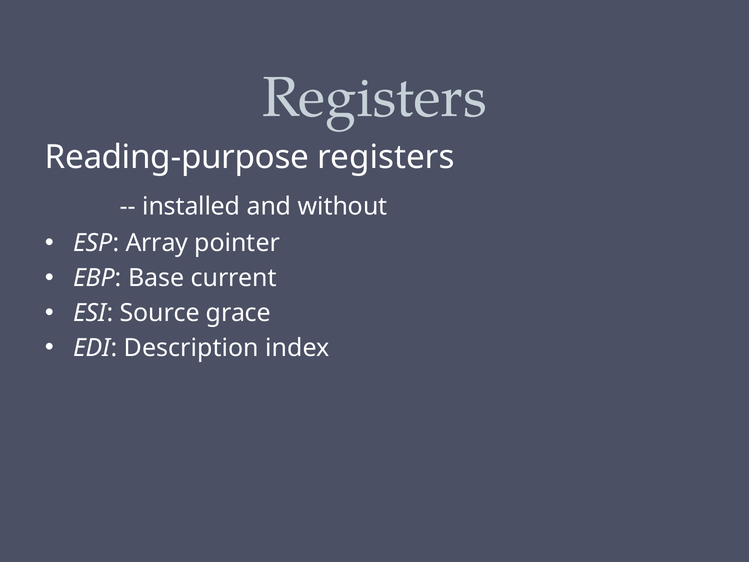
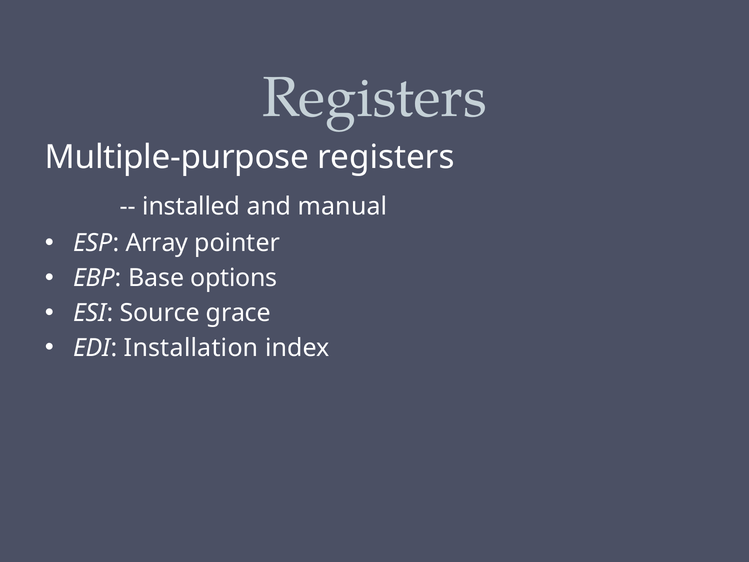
Reading-purpose: Reading-purpose -> Multiple-purpose (177, 157)
without: without -> manual (342, 206)
current: current -> options (234, 278)
Description: Description -> Installation (191, 348)
